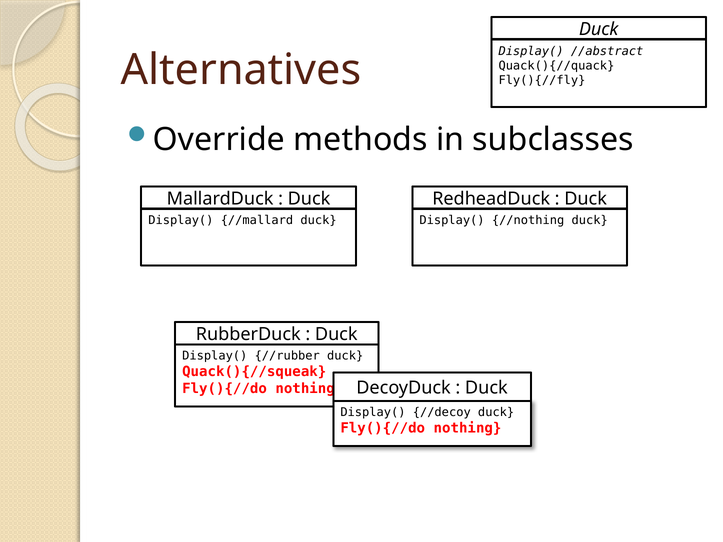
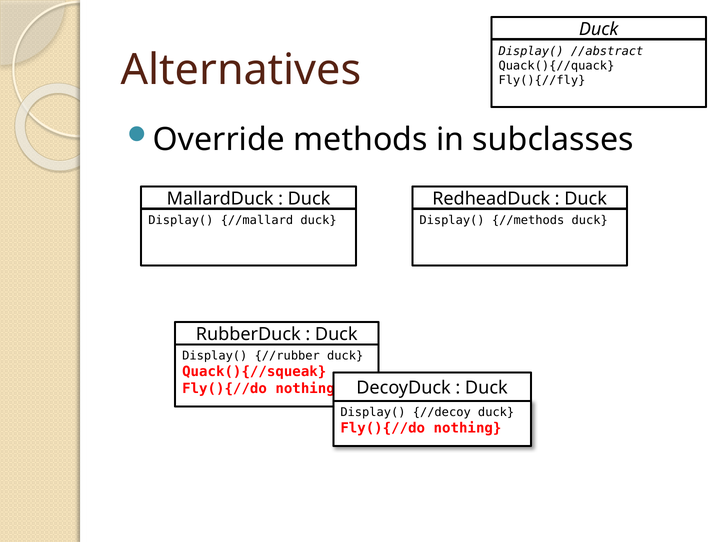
//nothing: //nothing -> //methods (528, 221)
